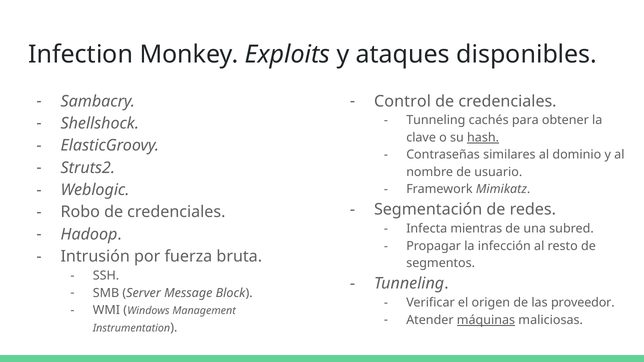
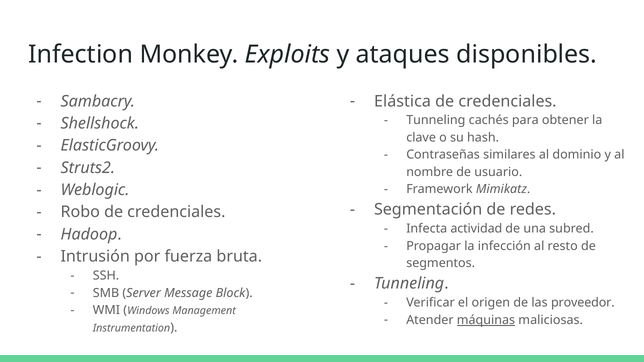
Control: Control -> Elástica (403, 101)
hash underline: present -> none (483, 138)
mientras: mientras -> actividad (476, 229)
